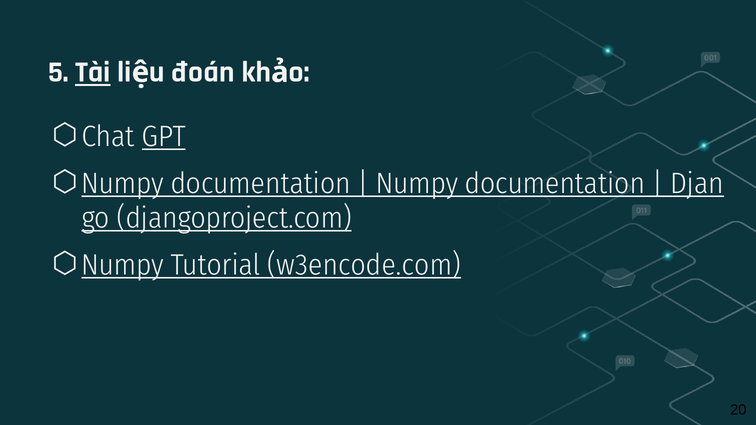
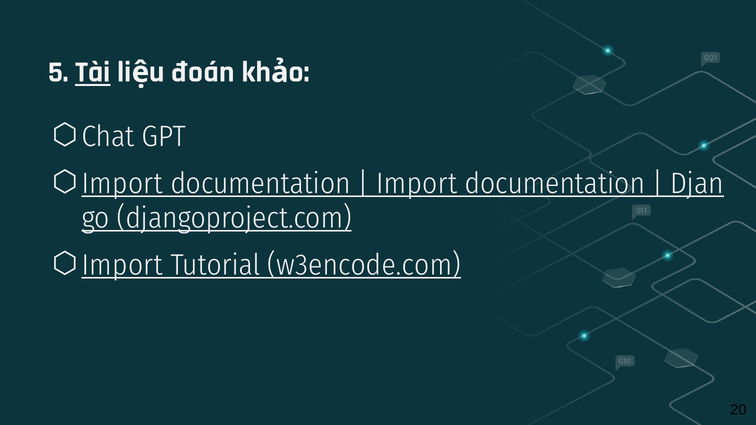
GPT underline: present -> none (164, 137)
Numpy: Numpy -> Import (122, 184)
Numpy: Numpy -> Import (417, 184)
Numpy: Numpy -> Import (122, 265)
